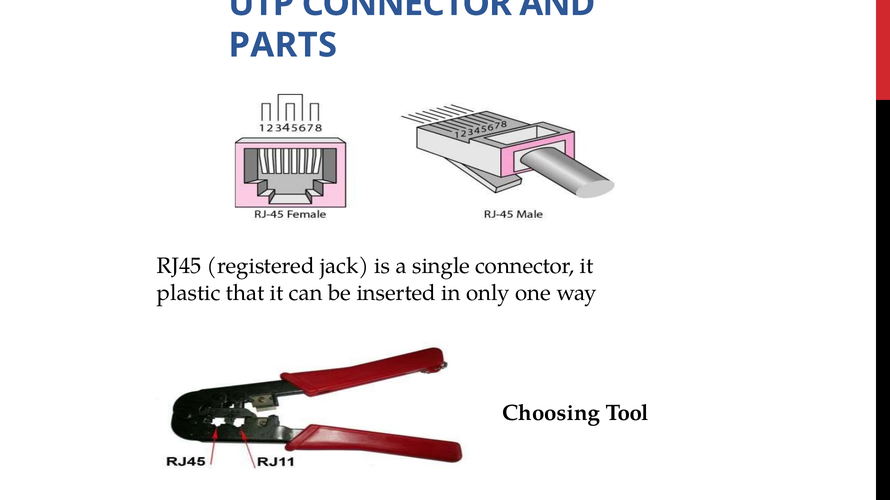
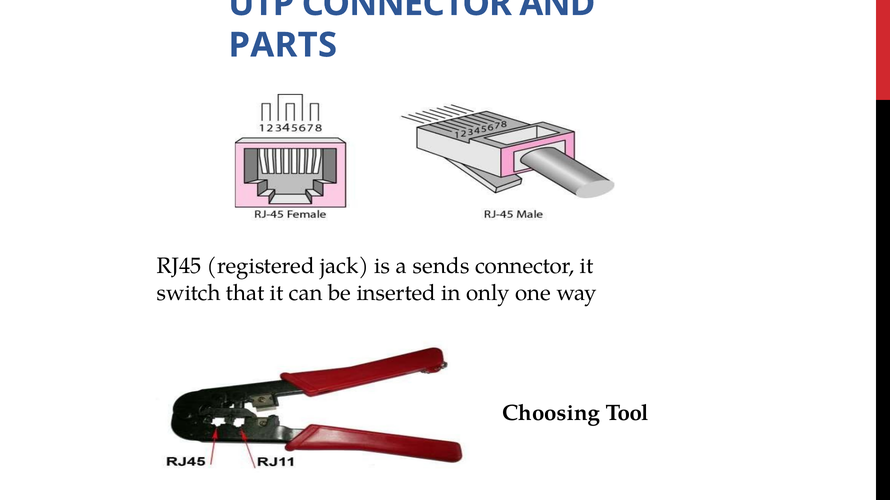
single: single -> sends (441, 266)
plastic: plastic -> switch (189, 293)
